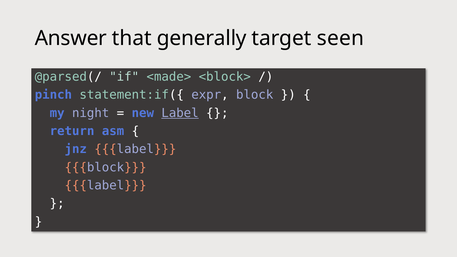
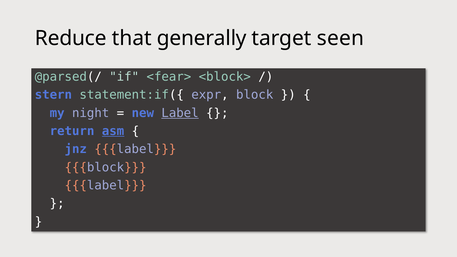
Answer: Answer -> Reduce (71, 38)
<made>: <made> -> <fear> (169, 77)
pinch: pinch -> stern (53, 95)
asm underline: none -> present (113, 131)
